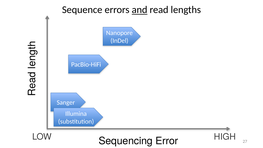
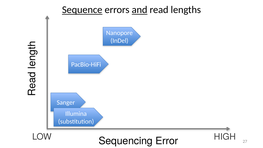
Sequence underline: none -> present (82, 10)
